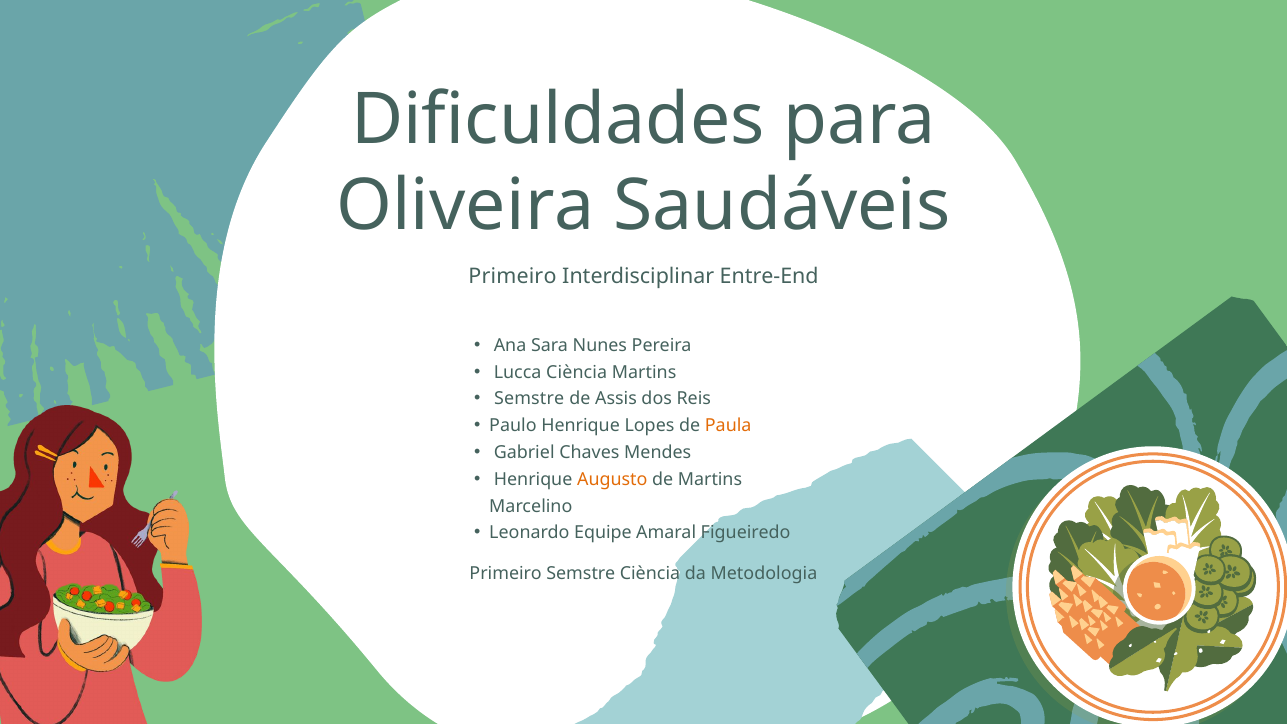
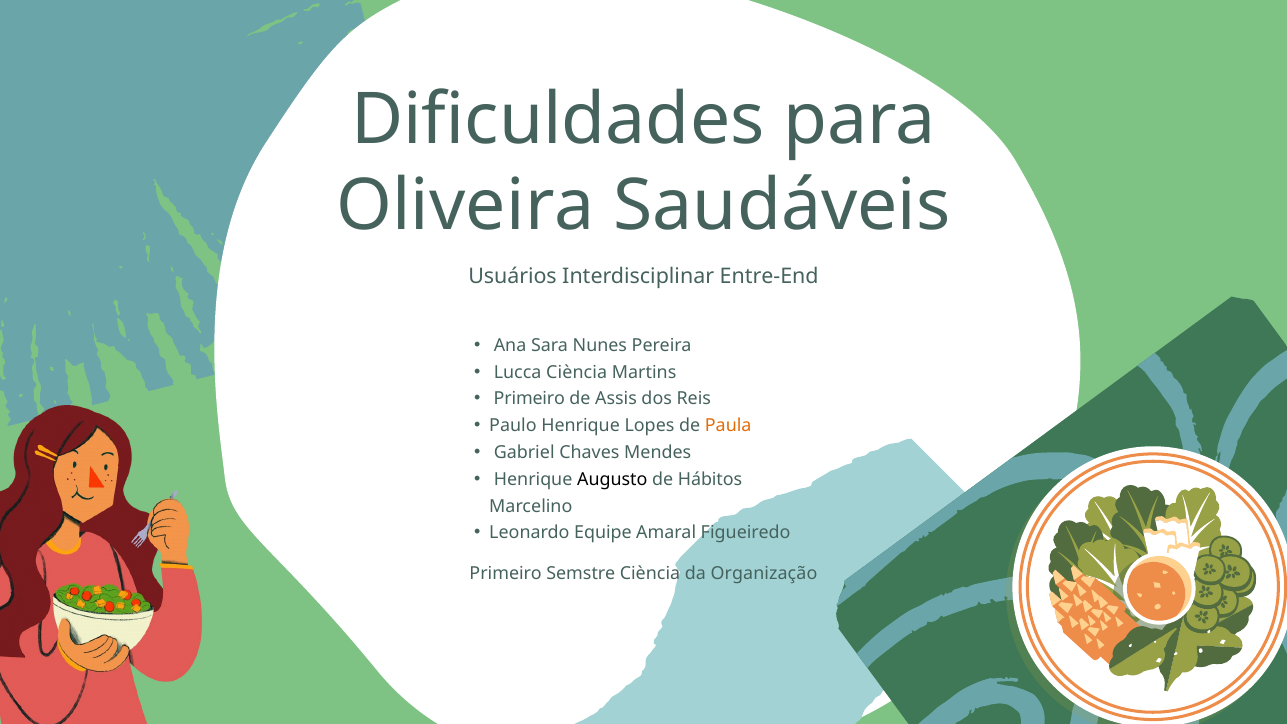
Primeiro: Primeiro -> Usuários (513, 276)
Semstre: Semstre -> Primeiro (529, 399)
Augusto colour: orange -> black (612, 479)
de Martins: Martins -> Hábitos (710, 479)
Metodologia: Metodologia -> Organização (764, 574)
